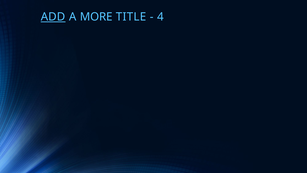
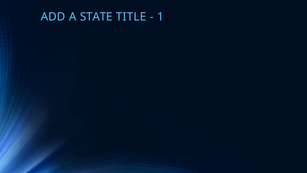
ADD underline: present -> none (53, 17)
MORE: MORE -> STATE (96, 17)
4: 4 -> 1 (160, 17)
